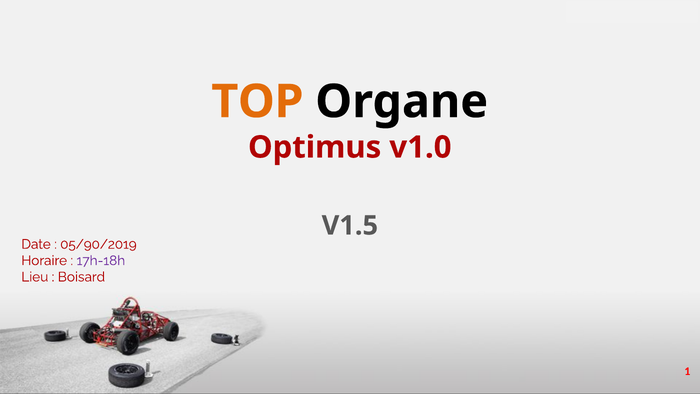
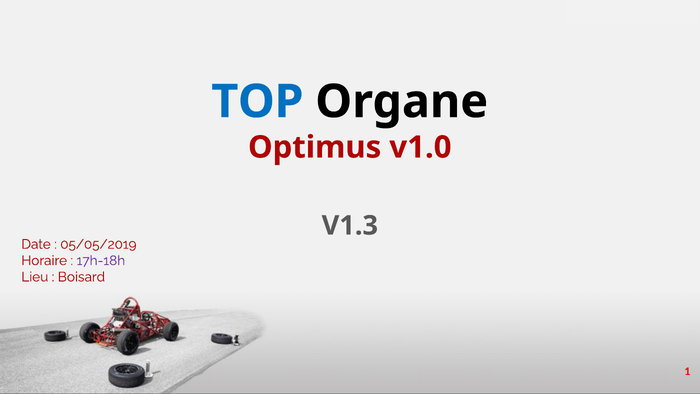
TOP colour: orange -> blue (257, 102)
V1.5: V1.5 -> V1.3 (350, 225)
05/90/2019: 05/90/2019 -> 05/05/2019 (98, 244)
